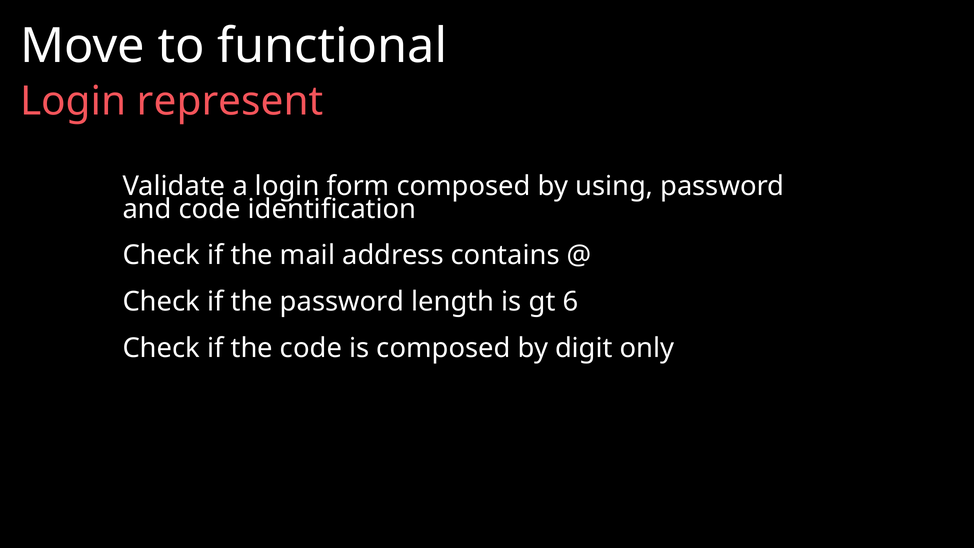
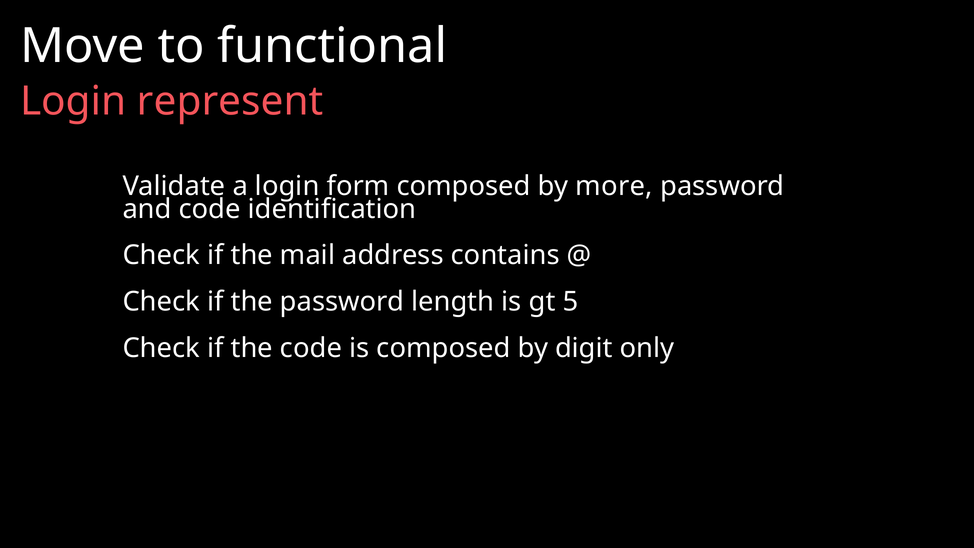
using: using -> more (614, 186)
6: 6 -> 5 (570, 302)
